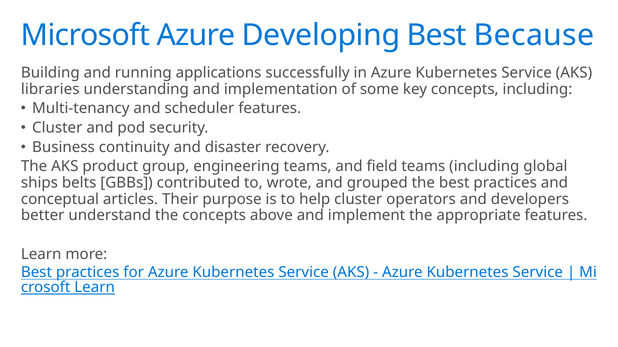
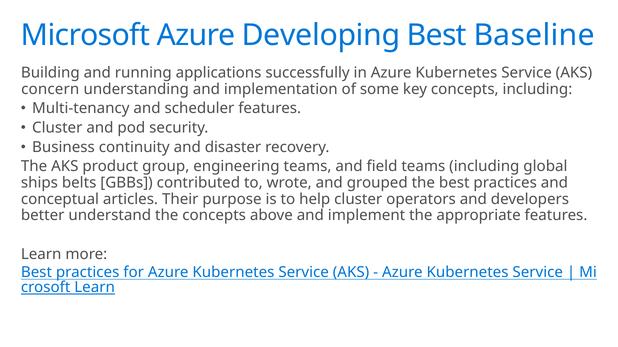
Because: Because -> Baseline (534, 35)
libraries: libraries -> concern (50, 89)
